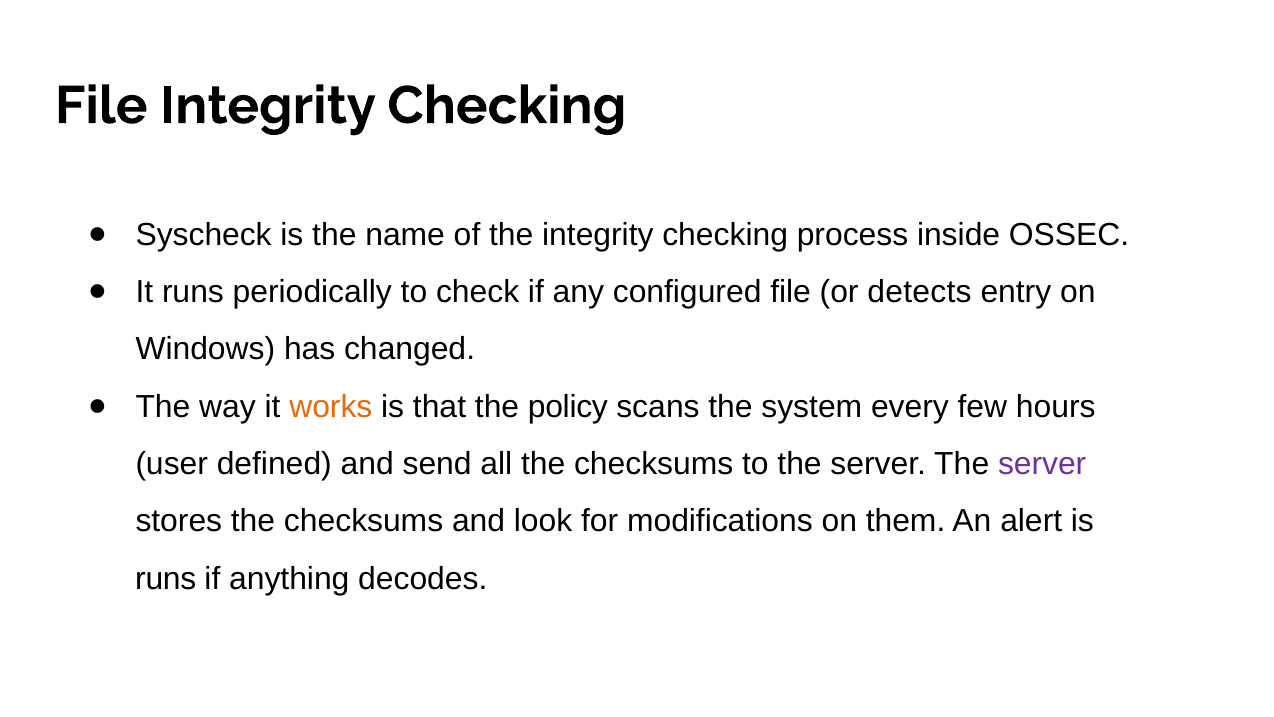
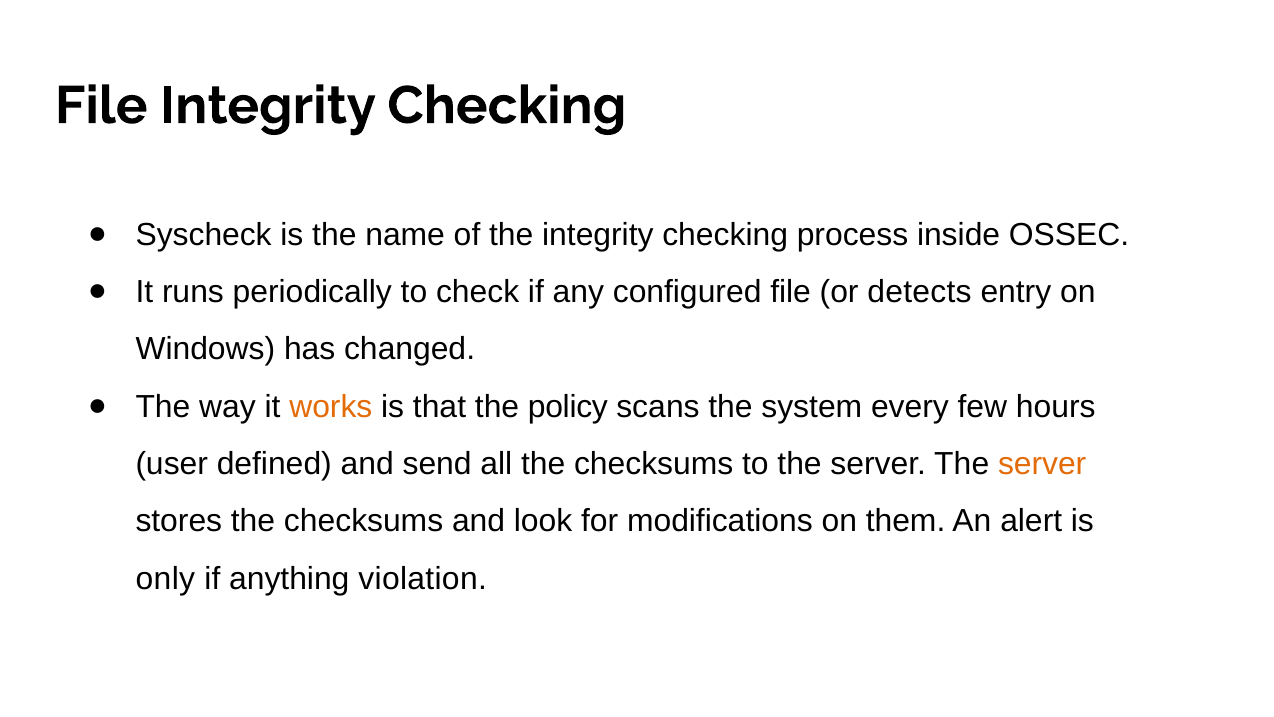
server colour: purple -> orange (1042, 464)
runs: runs -> only (165, 579)
decodes: decodes -> violation (423, 579)
